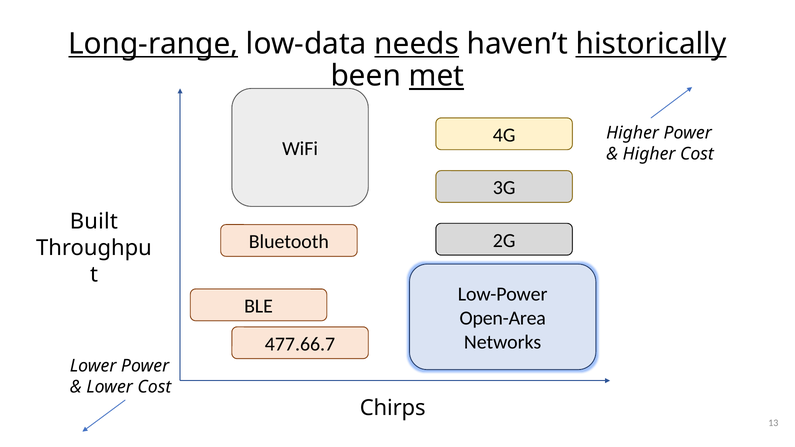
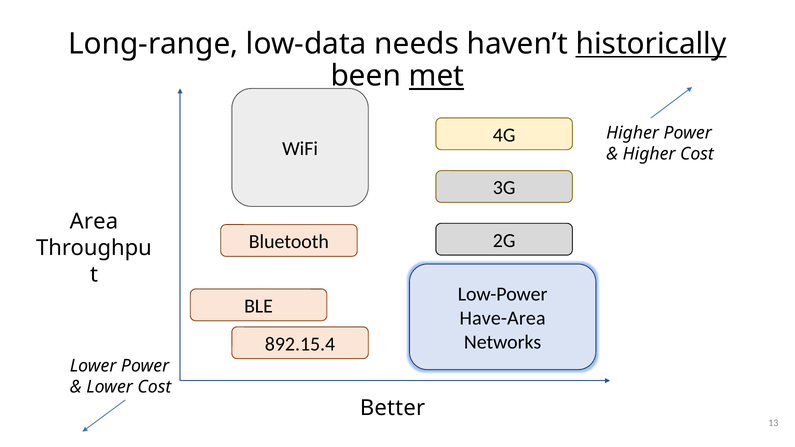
Long-range underline: present -> none (153, 44)
needs underline: present -> none (417, 44)
Built: Built -> Area (94, 222)
Open-Area: Open-Area -> Have-Area (503, 318)
477.66.7: 477.66.7 -> 892.15.4 (300, 344)
Chirps: Chirps -> Better (393, 408)
